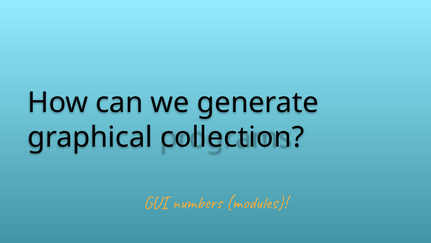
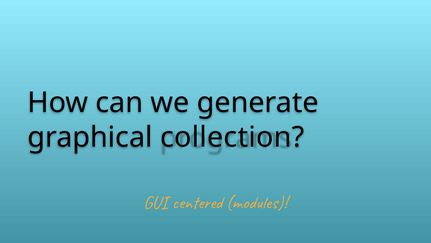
numbers: numbers -> centered (197, 202)
